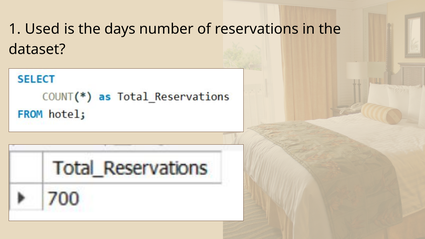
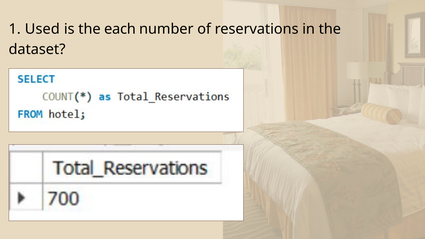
days: days -> each (120, 29)
